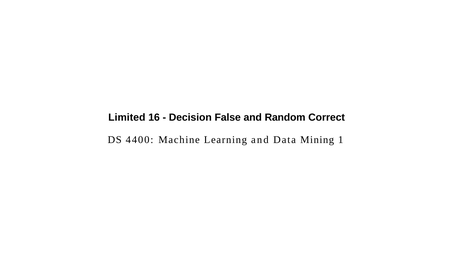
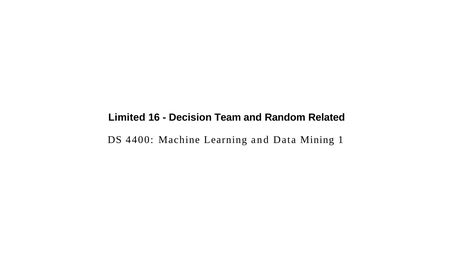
False: False -> Team (228, 117)
Correct: Correct -> Related (327, 117)
